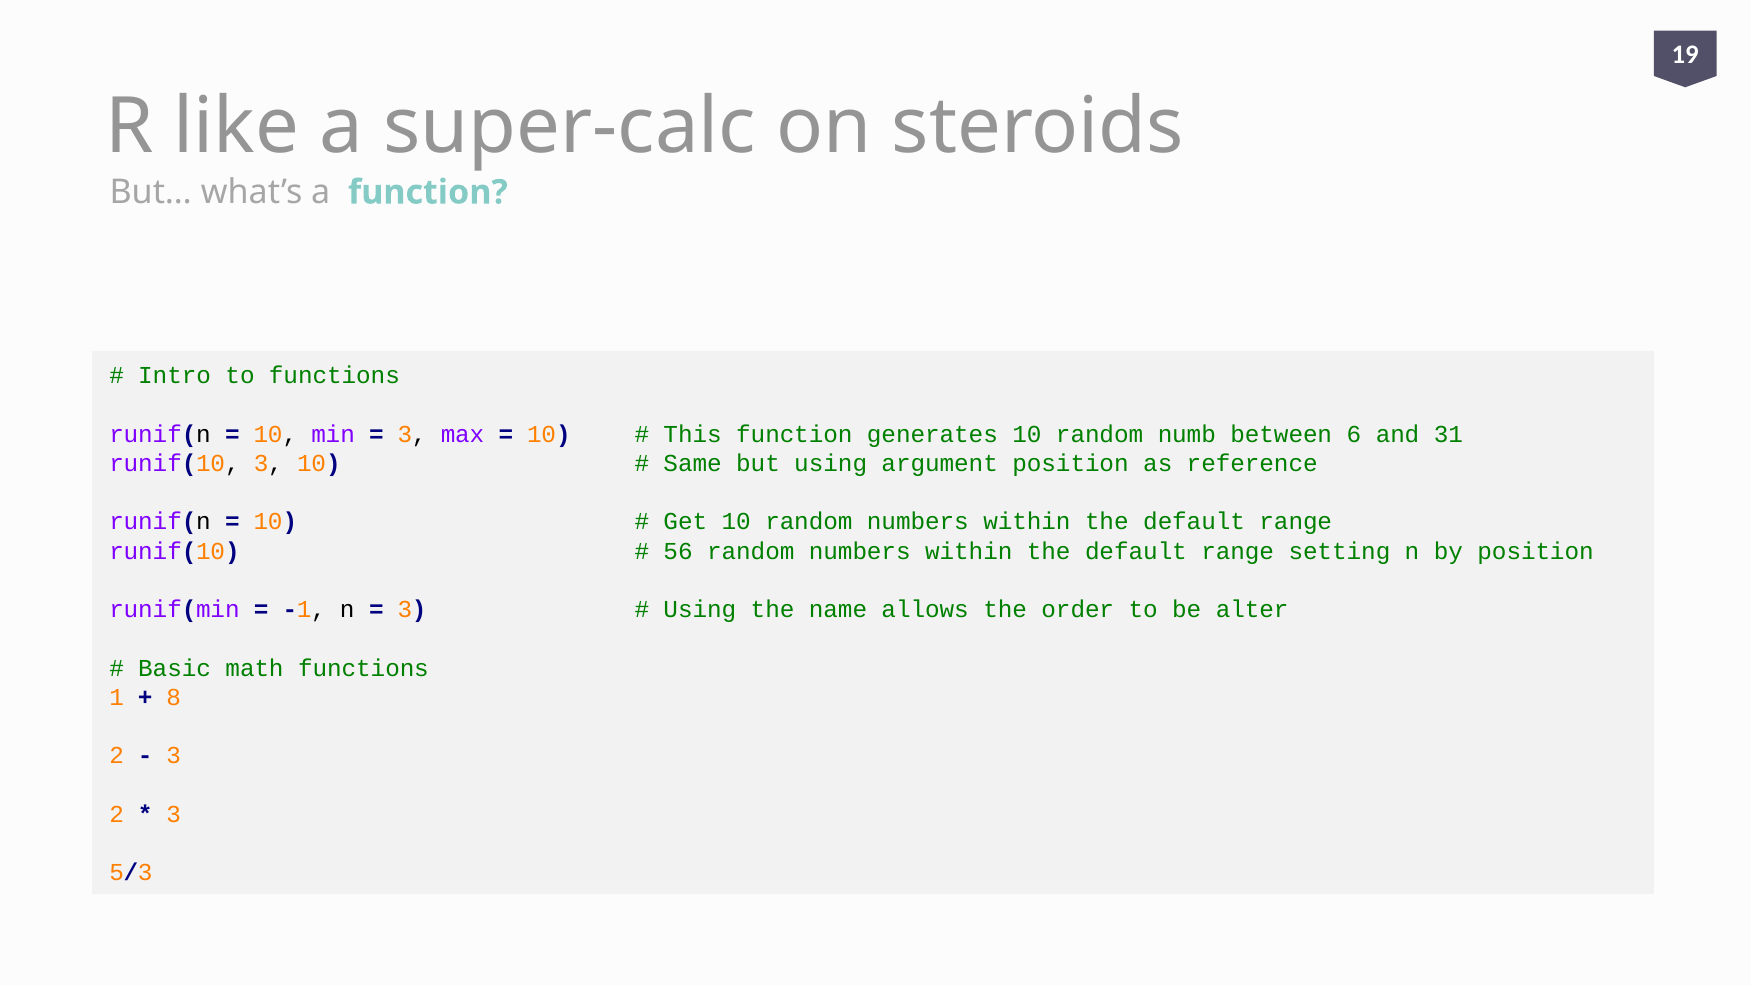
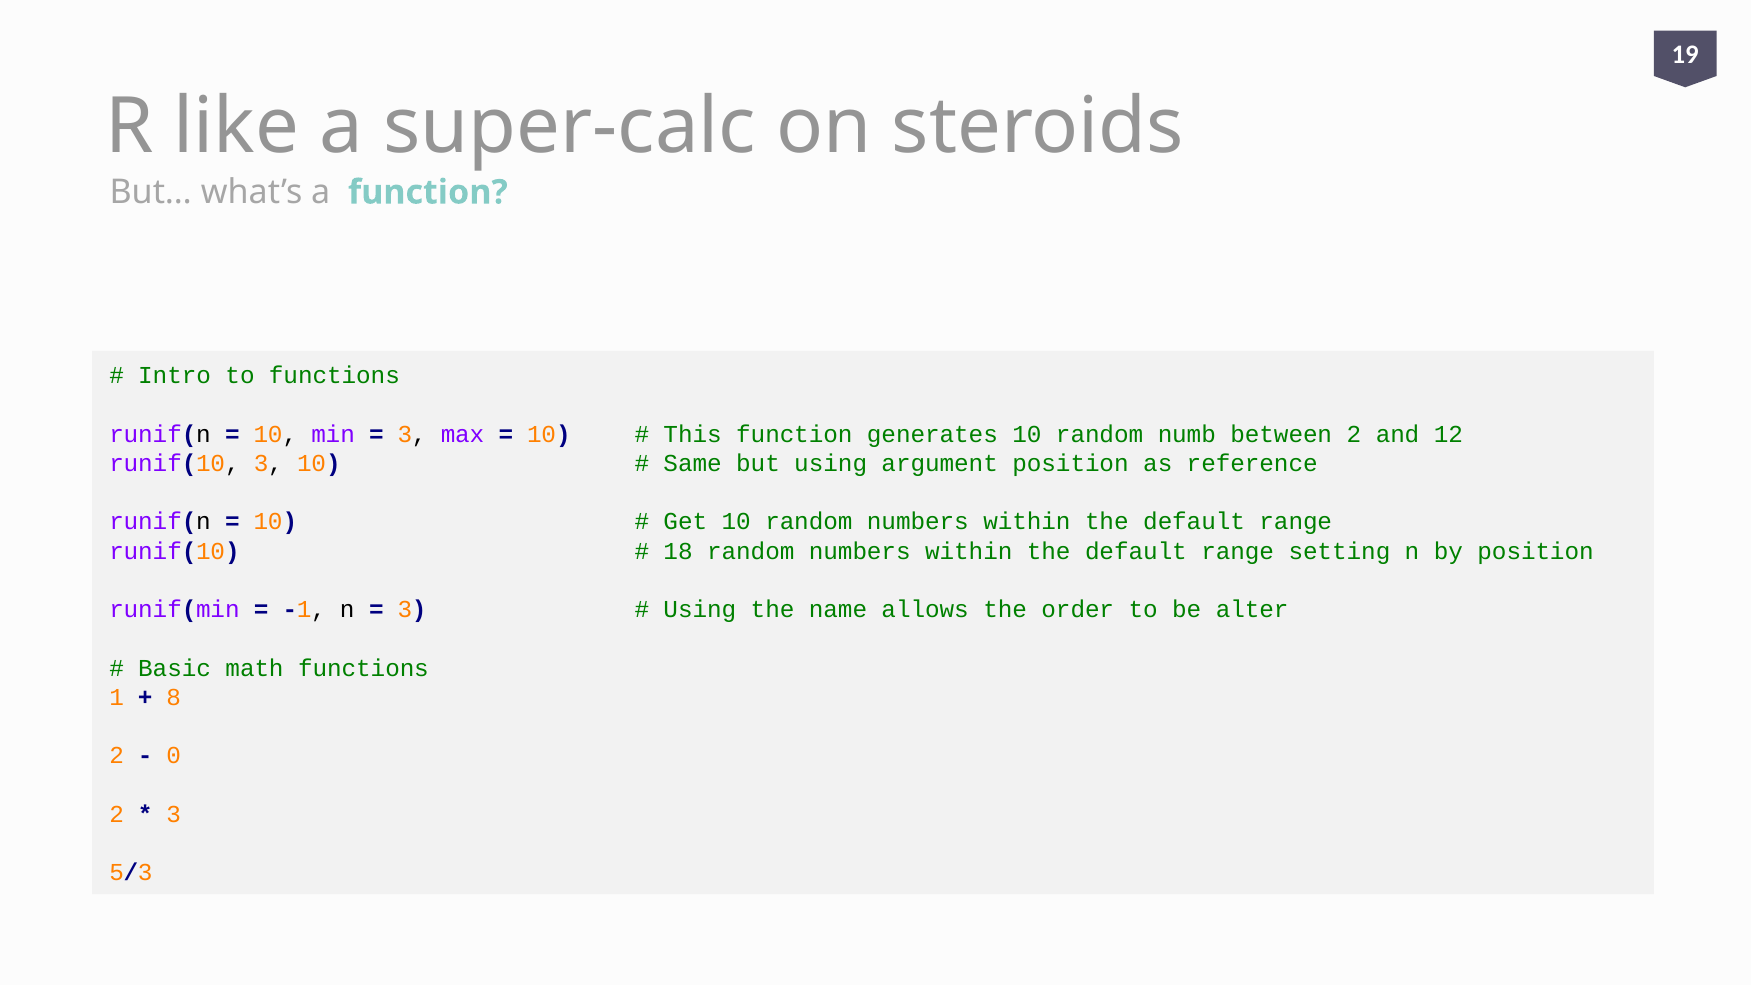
between 6: 6 -> 2 (1354, 434)
31: 31 -> 12 (1448, 434)
56: 56 -> 18 (678, 551)
3: 3 -> 0 (174, 756)
